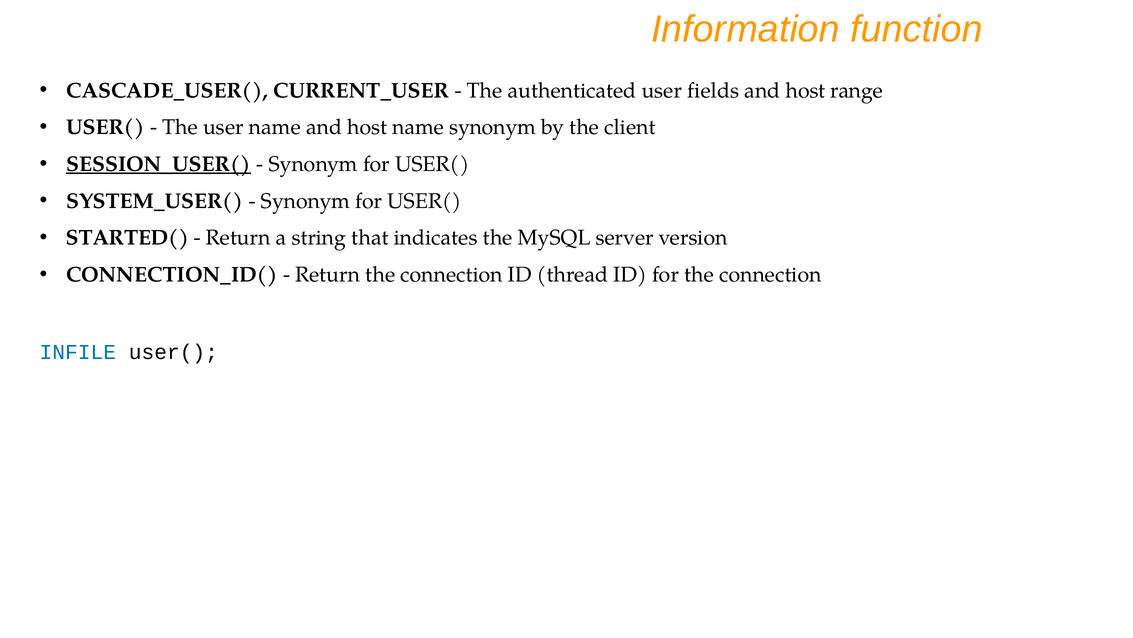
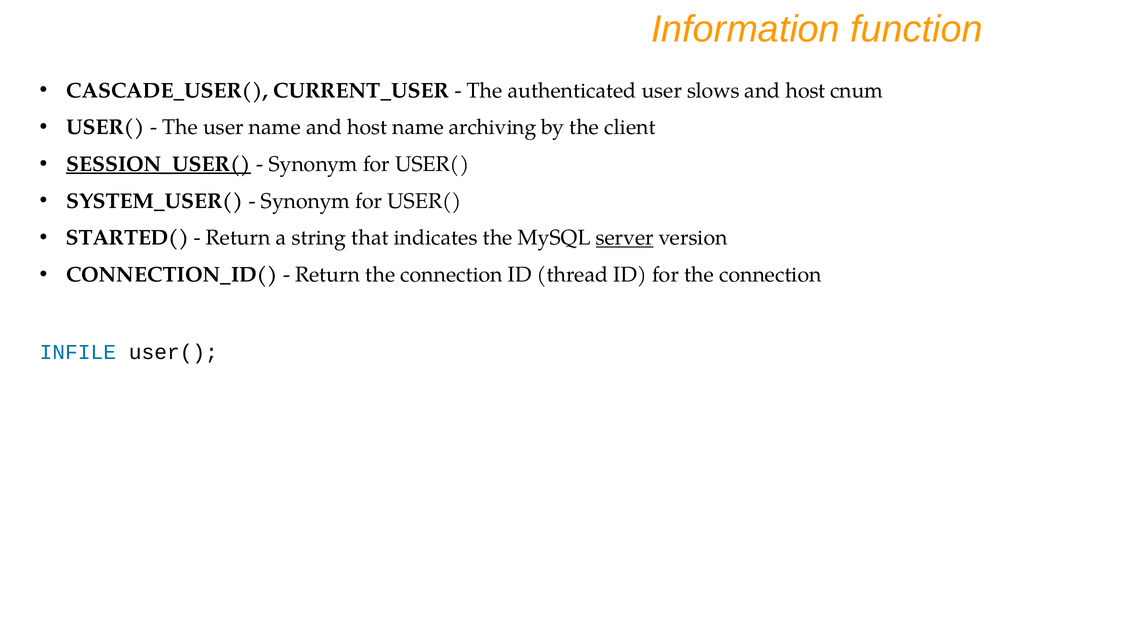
fields: fields -> slows (713, 90)
range: range -> cnum (857, 90)
name synonym: synonym -> archiving (493, 127)
server underline: none -> present (625, 238)
